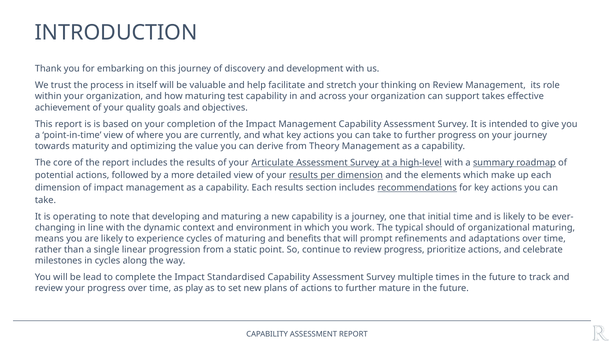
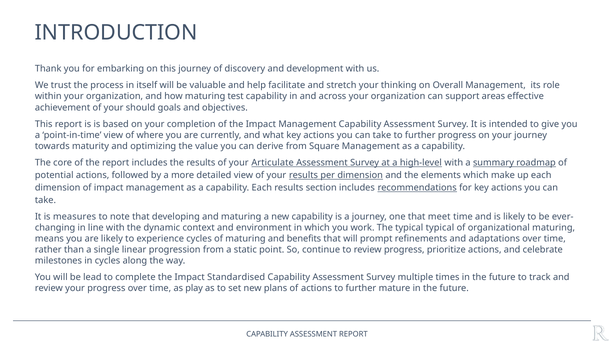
on Review: Review -> Overall (448, 86)
takes: takes -> areas (493, 97)
quality: quality -> should (141, 108)
Theory: Theory -> Square (324, 146)
operating: operating -> measures (75, 217)
initial: initial -> meet (439, 217)
typical should: should -> typical (440, 228)
